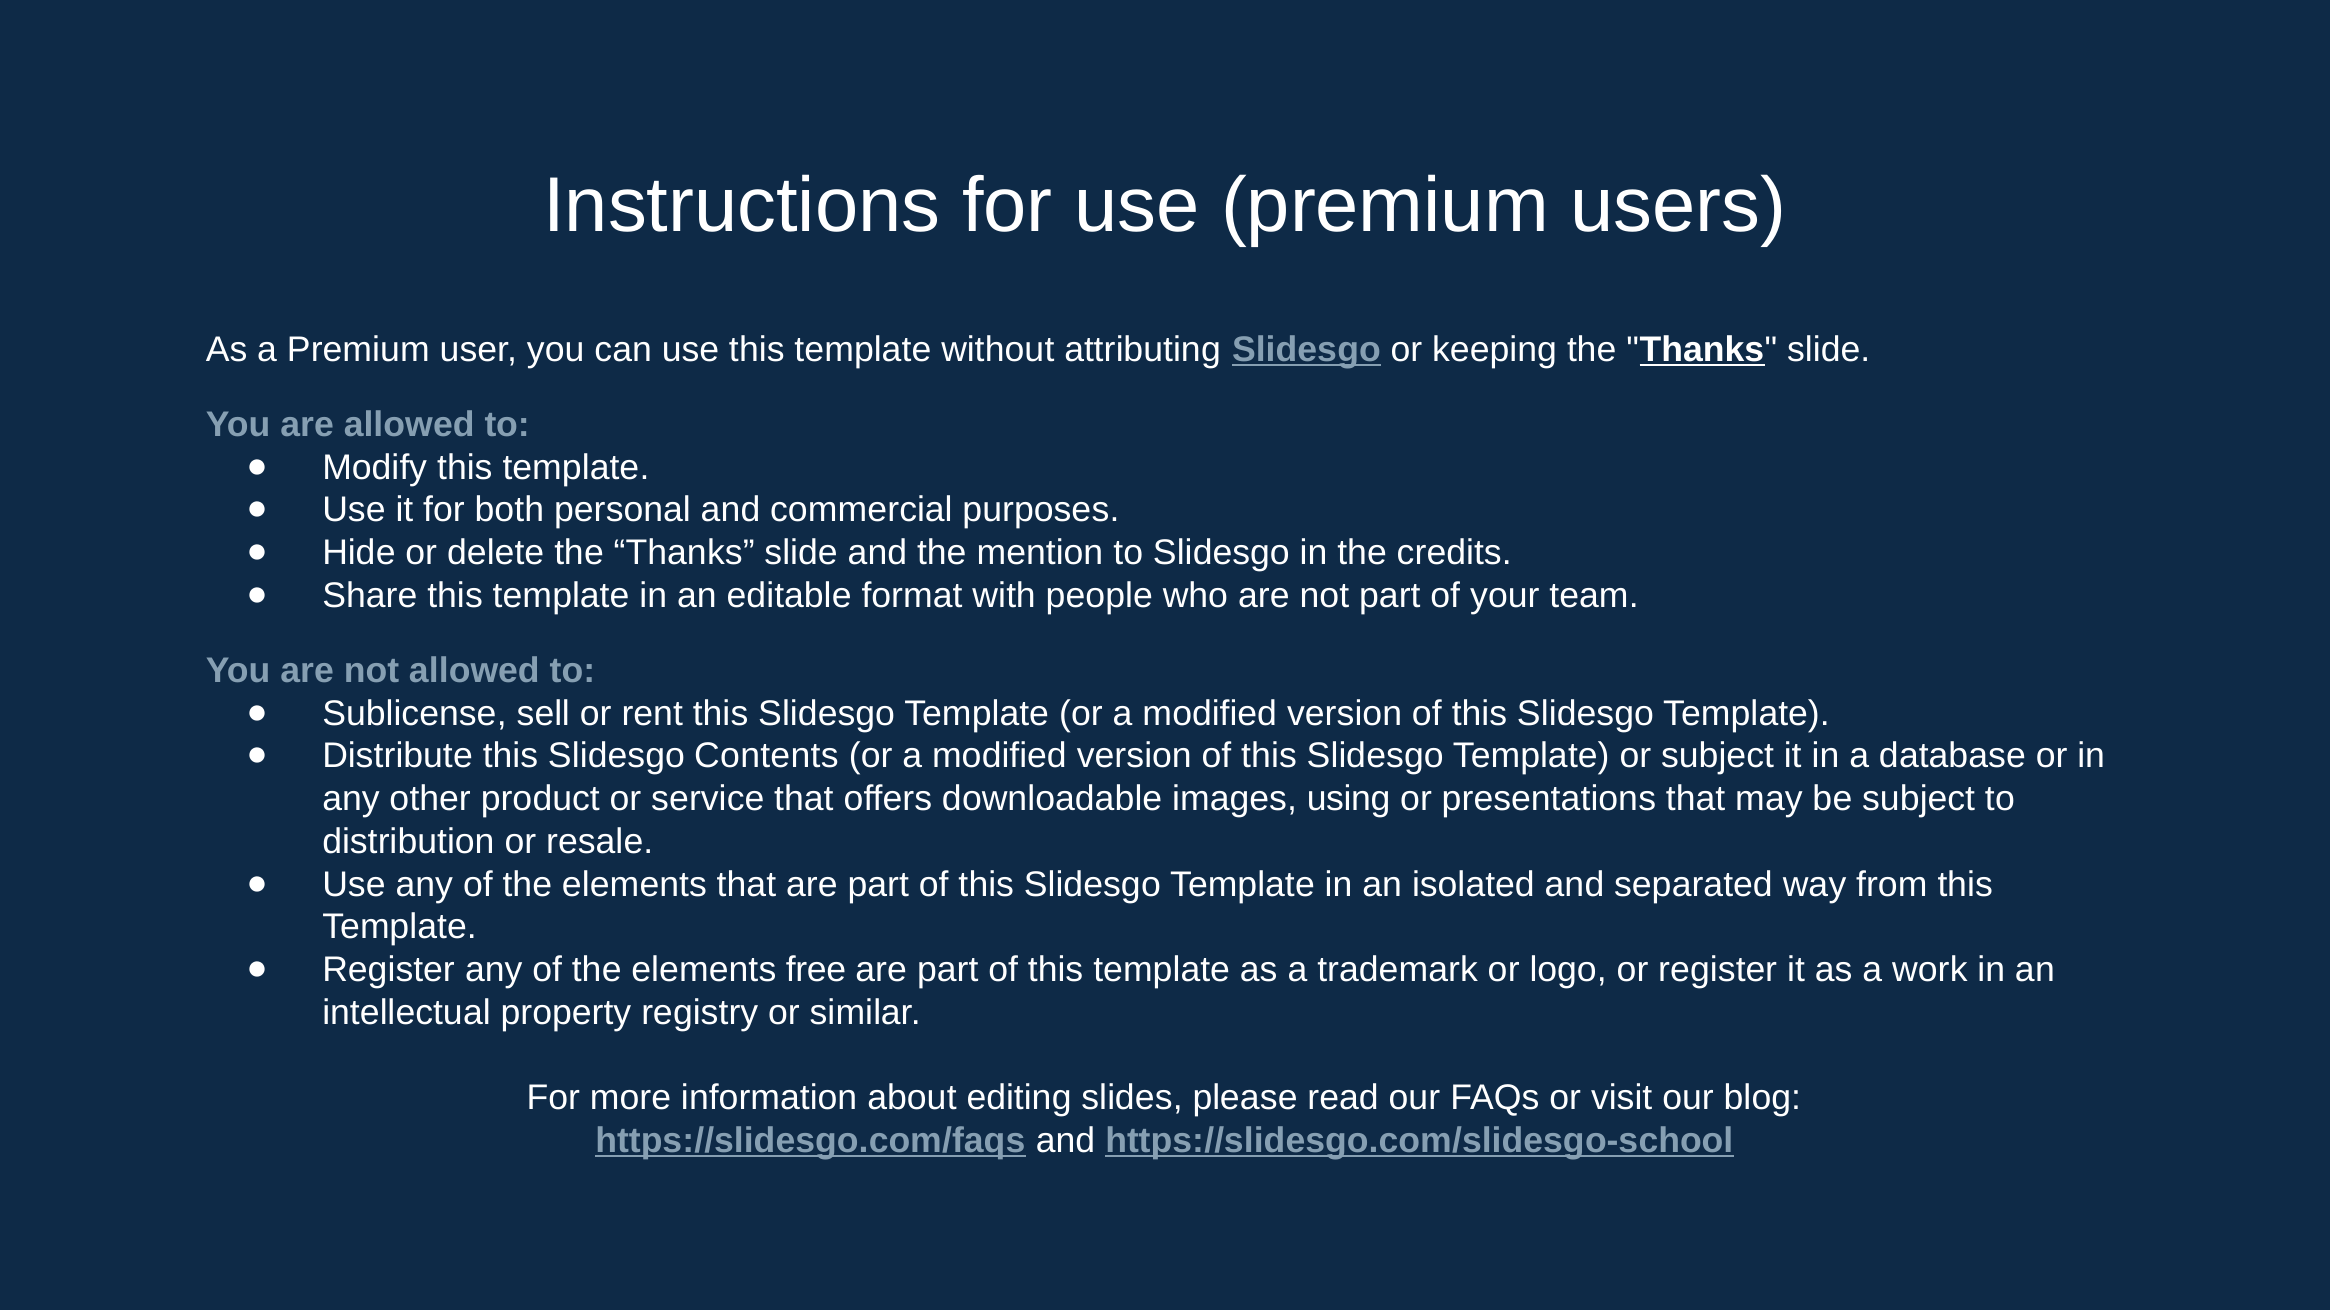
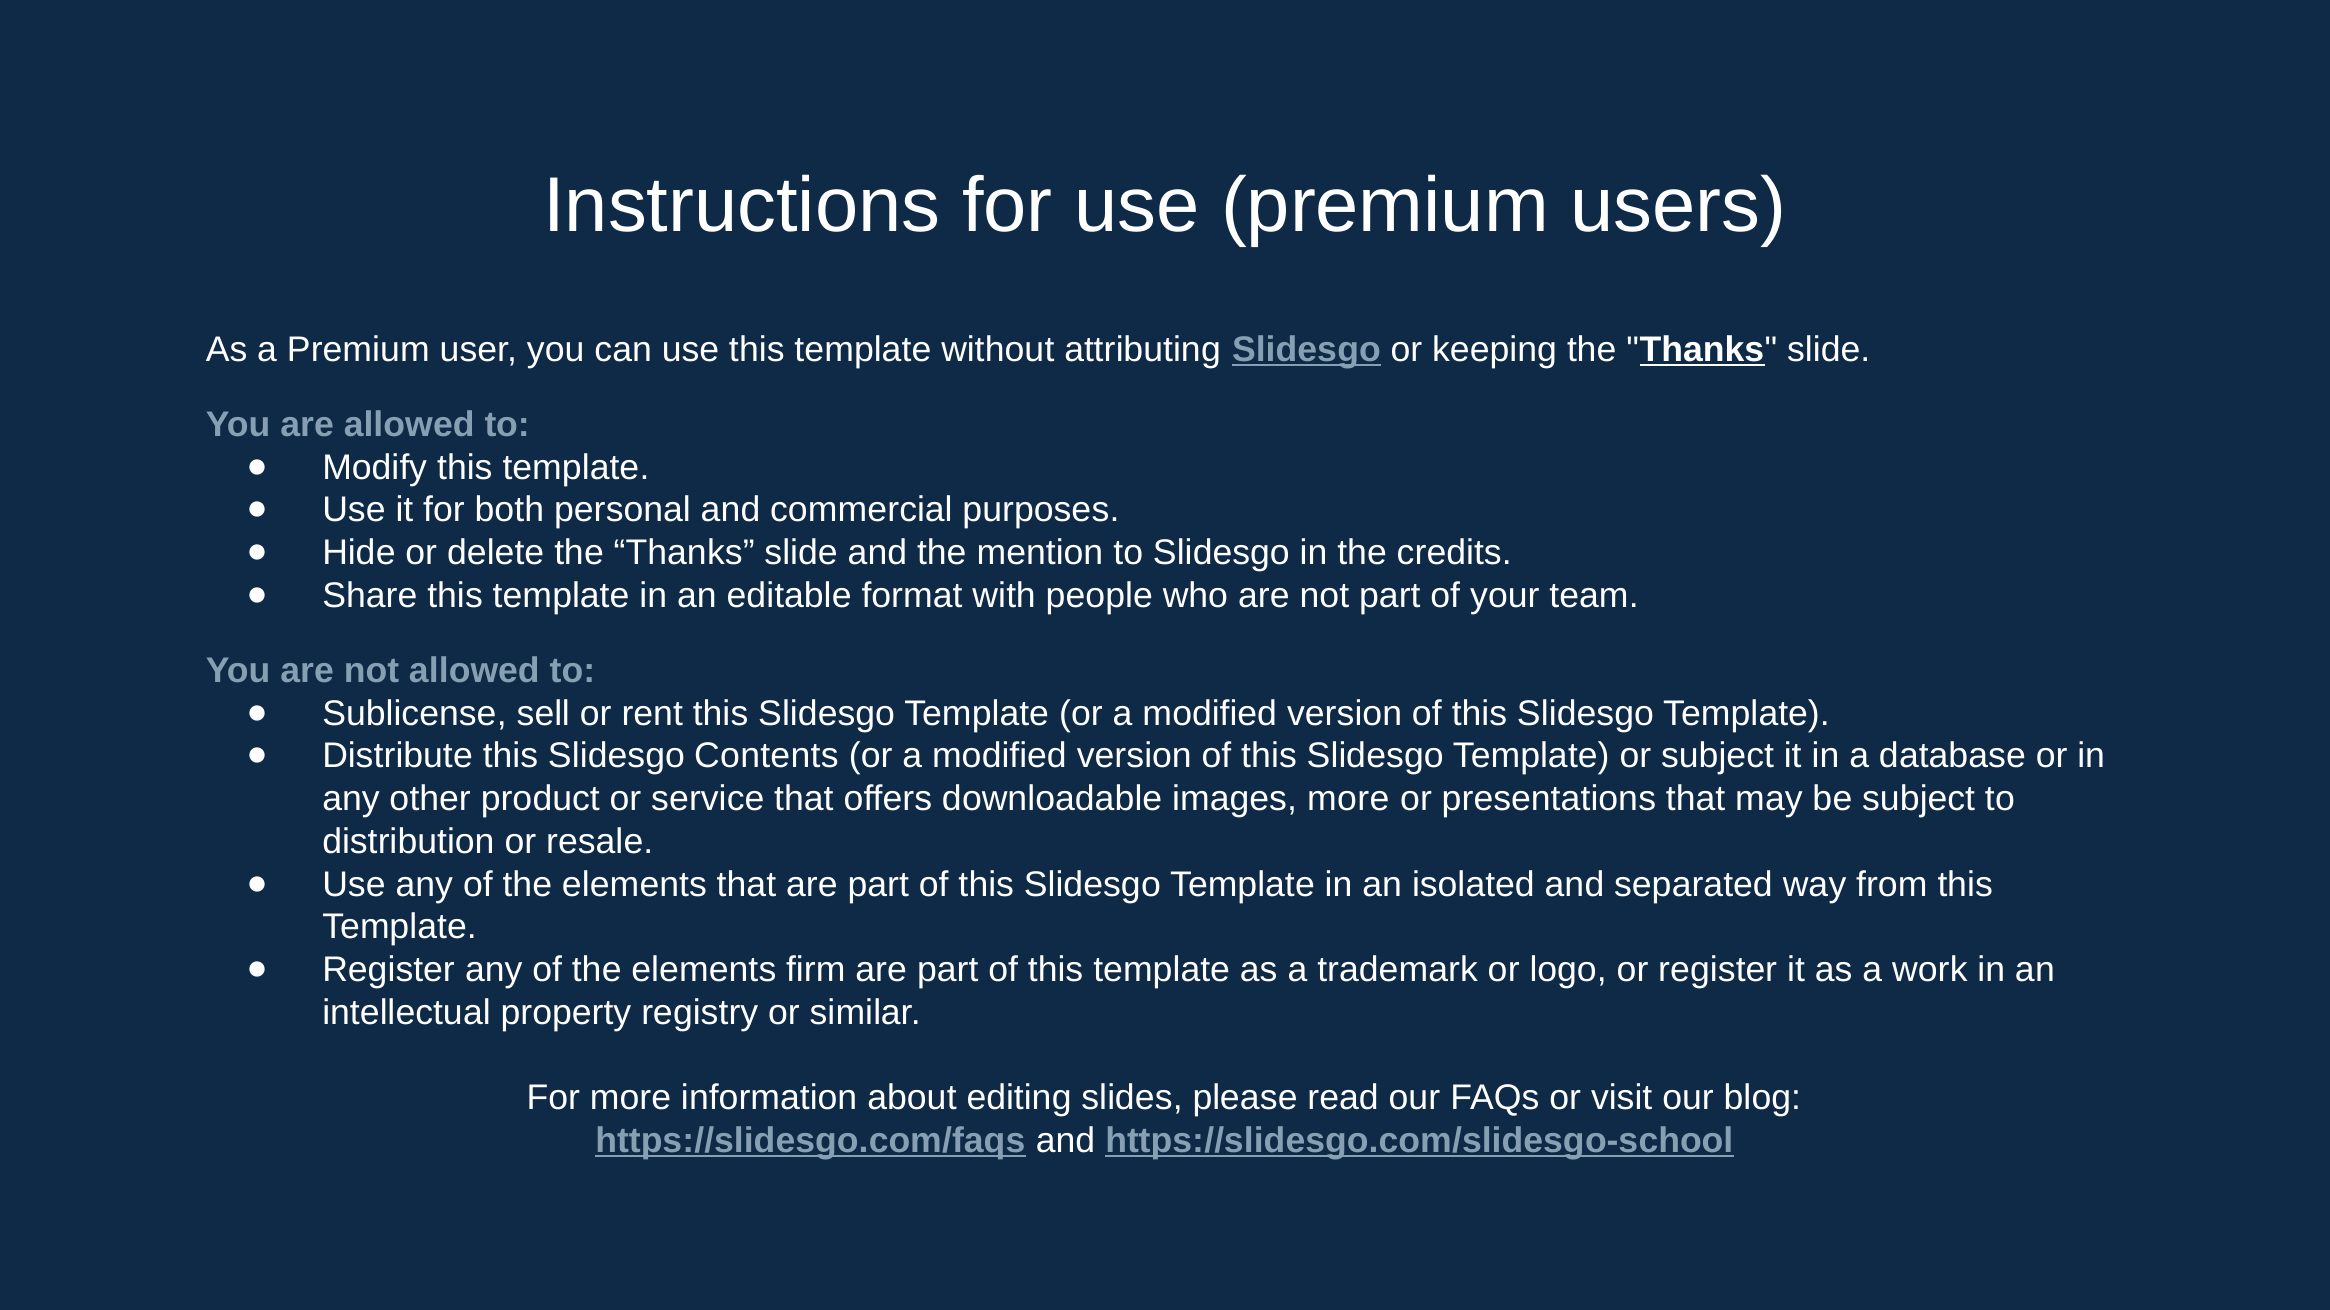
images using: using -> more (1348, 799)
free: free -> firm (816, 970)
